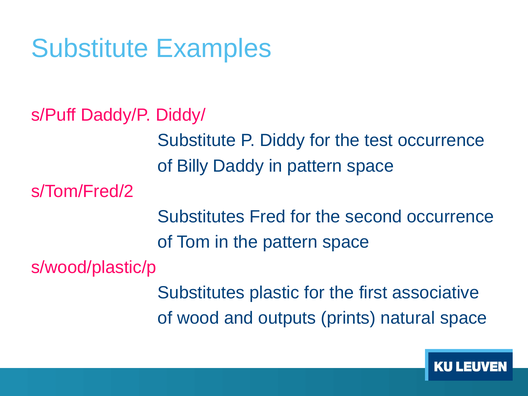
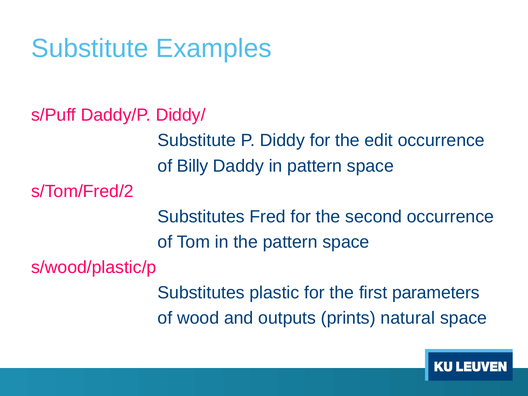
test: test -> edit (379, 141)
associative: associative -> parameters (436, 293)
